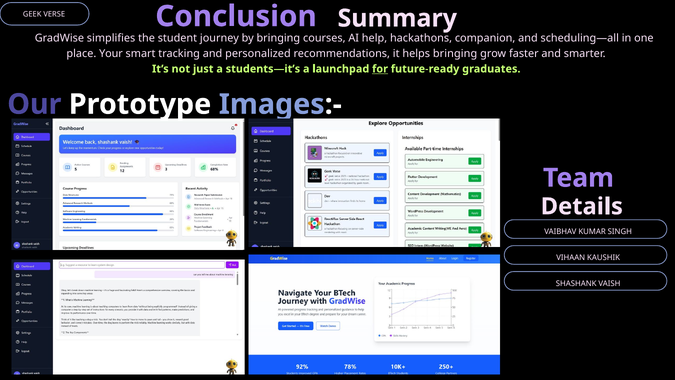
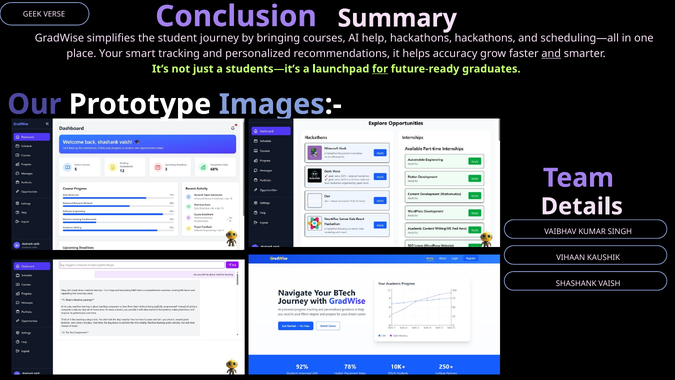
companion: companion -> hackathons (485, 38)
helps bringing: bringing -> accuracy (455, 54)
and underline: none -> present (551, 54)
